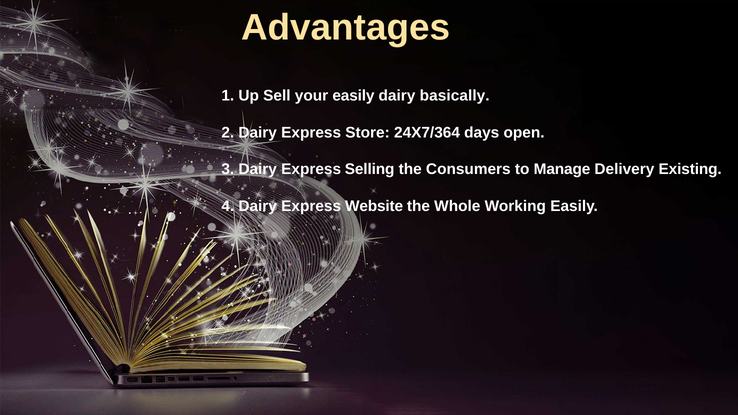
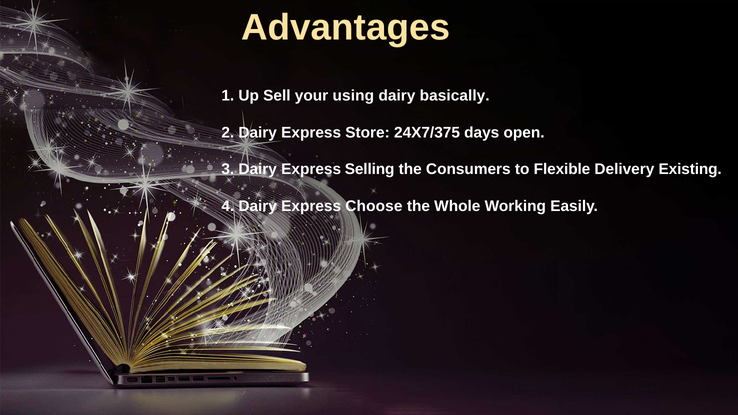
your easily: easily -> using (353, 96)
24X7/364: 24X7/364 -> 24X7/375 (427, 133)
Manage: Manage -> Flexible (562, 169)
Website: Website -> Choose (374, 206)
